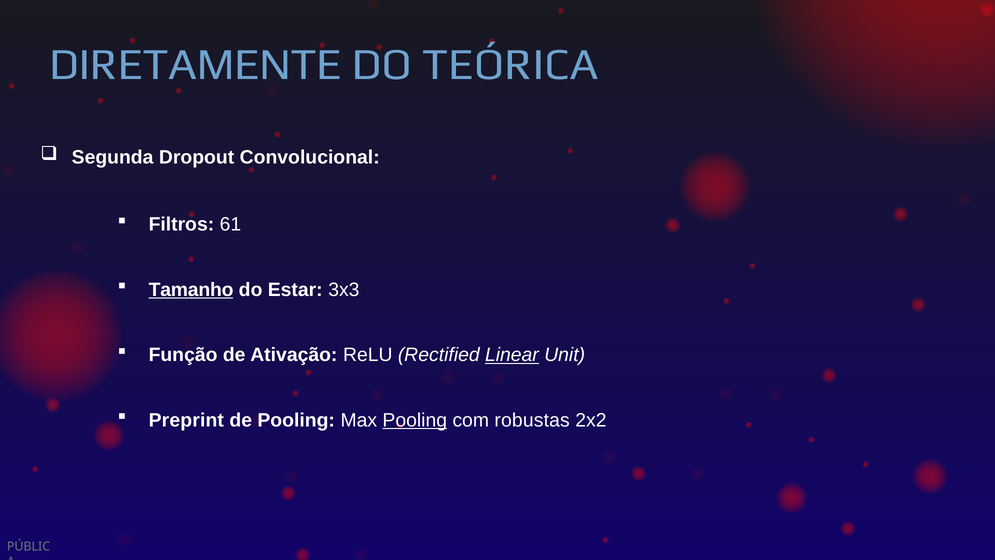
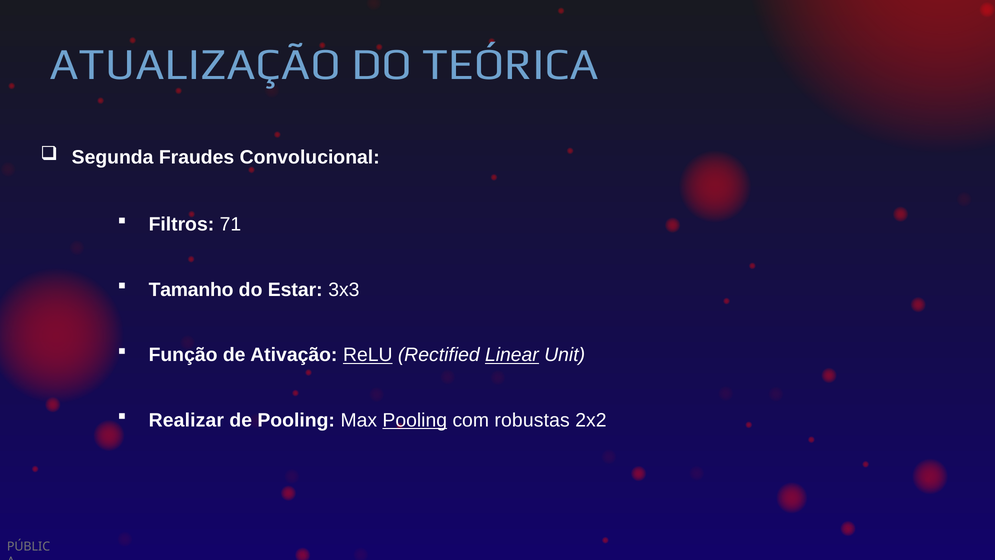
DIRETAMENTE: DIRETAMENTE -> ATUALIZAÇÃO (195, 65)
Dropout: Dropout -> Fraudes (197, 157)
61: 61 -> 71 (230, 224)
Tamanho underline: present -> none (191, 290)
ReLU underline: none -> present (368, 355)
Preprint: Preprint -> Realizar (186, 420)
